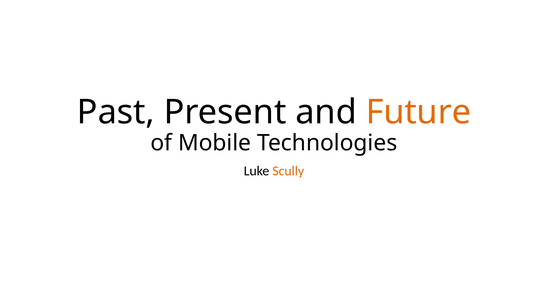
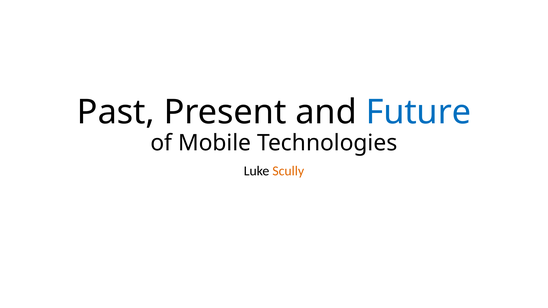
Future colour: orange -> blue (418, 112)
